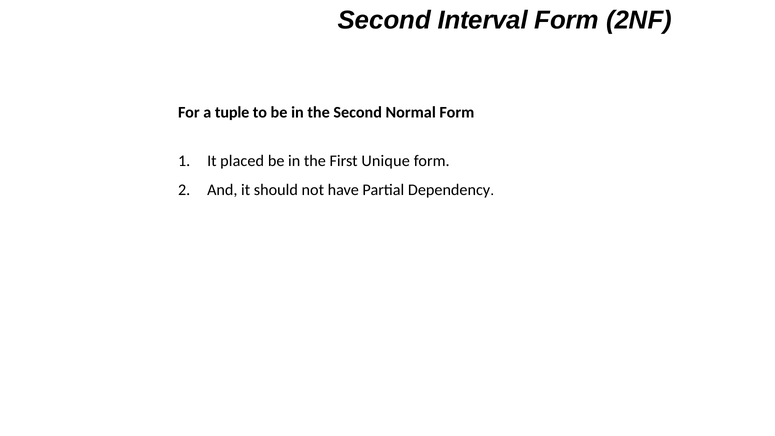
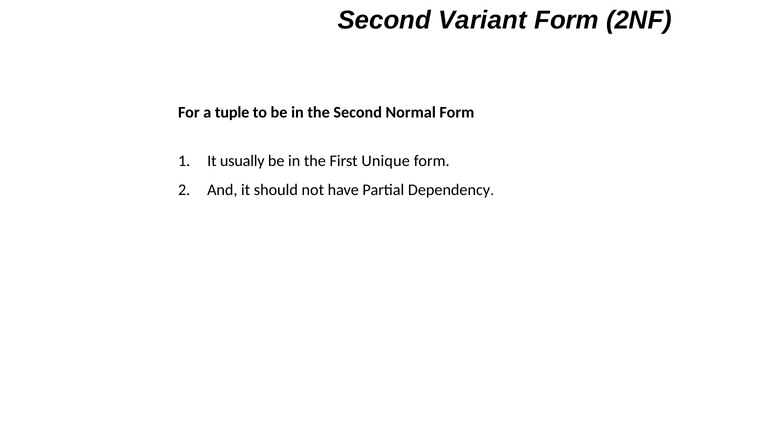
Interval: Interval -> Variant (482, 20)
placed: placed -> usually (242, 161)
